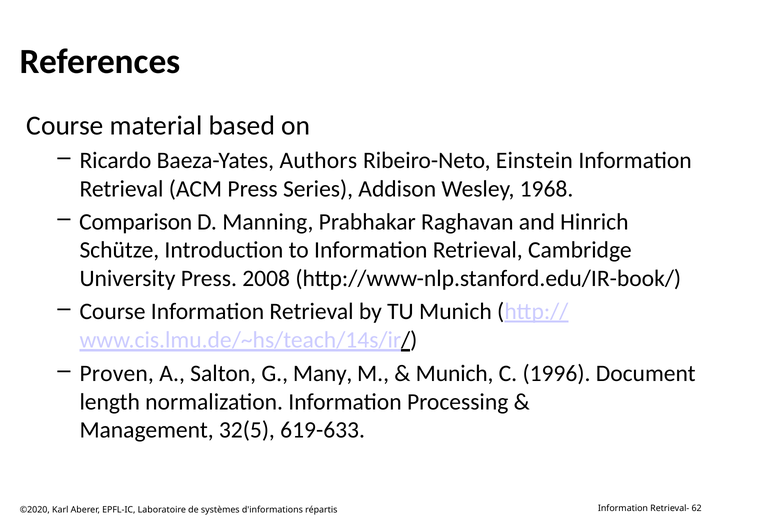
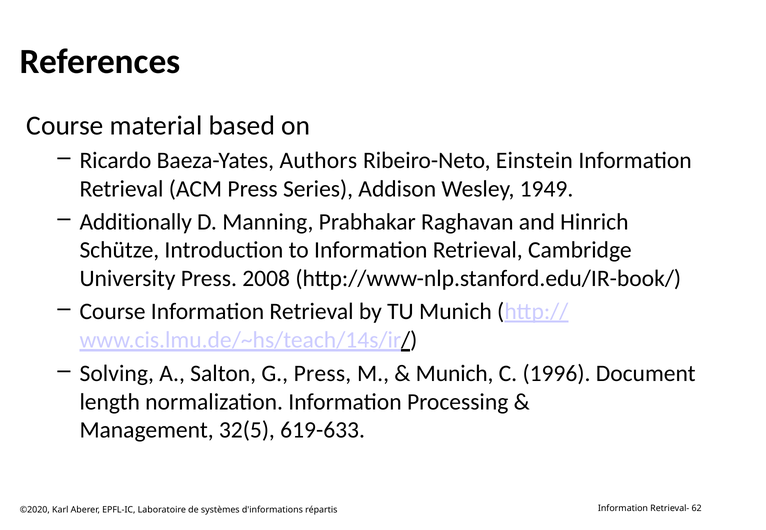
1968: 1968 -> 1949 (547, 189)
Comparison: Comparison -> Additionally (136, 222)
Proven: Proven -> Solving (117, 374)
G Many: Many -> Press (322, 374)
